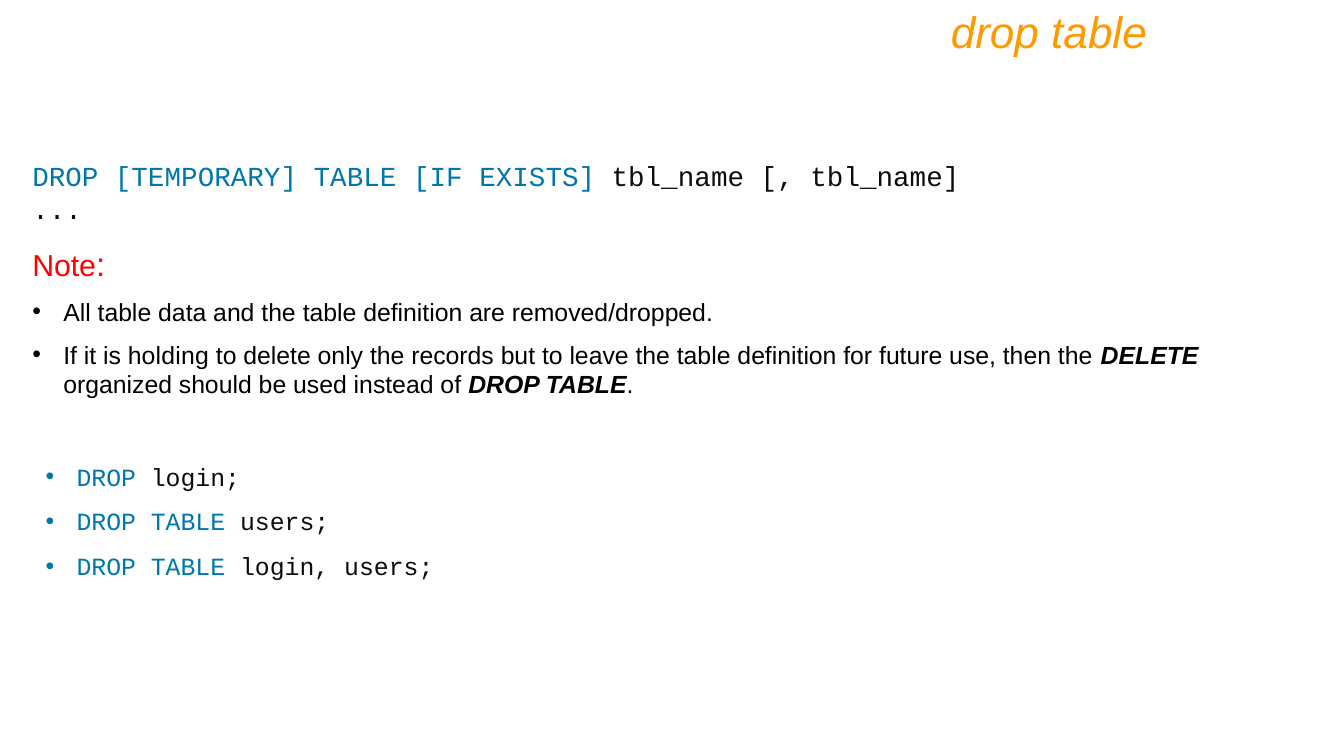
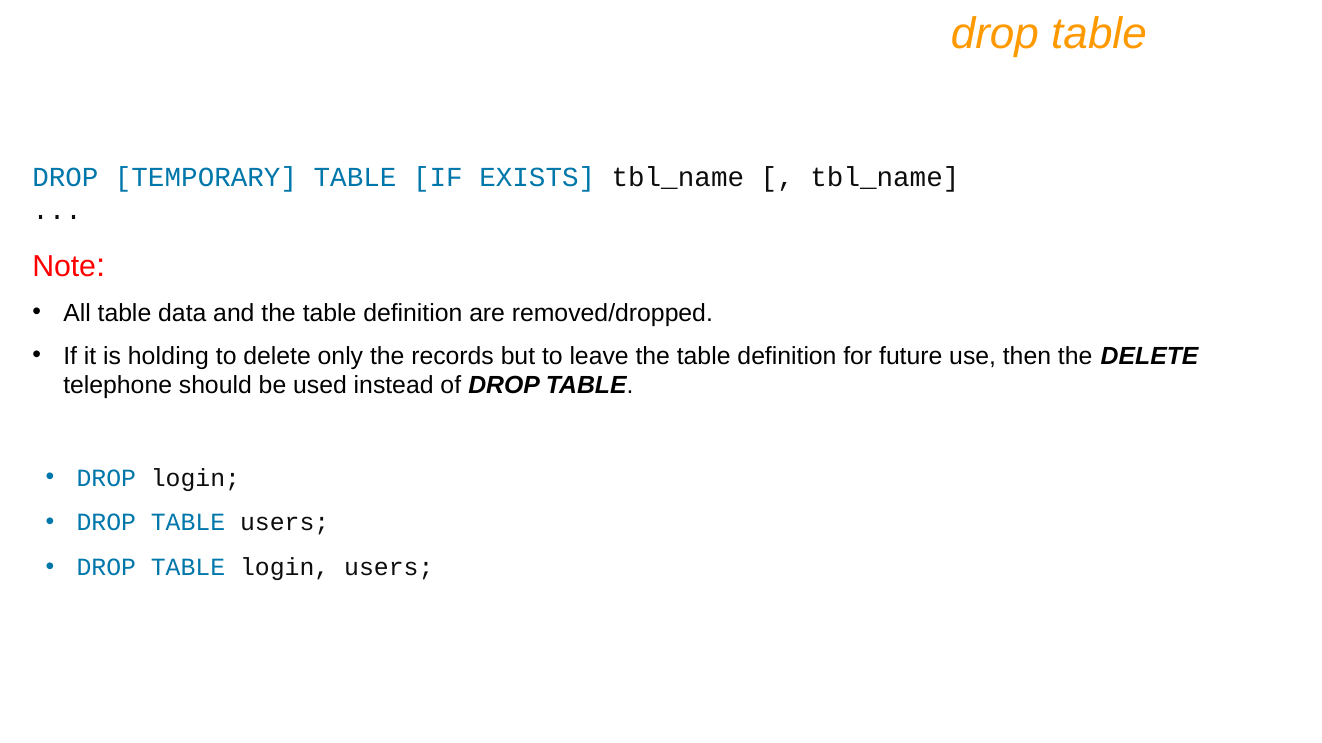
organized: organized -> telephone (118, 386)
